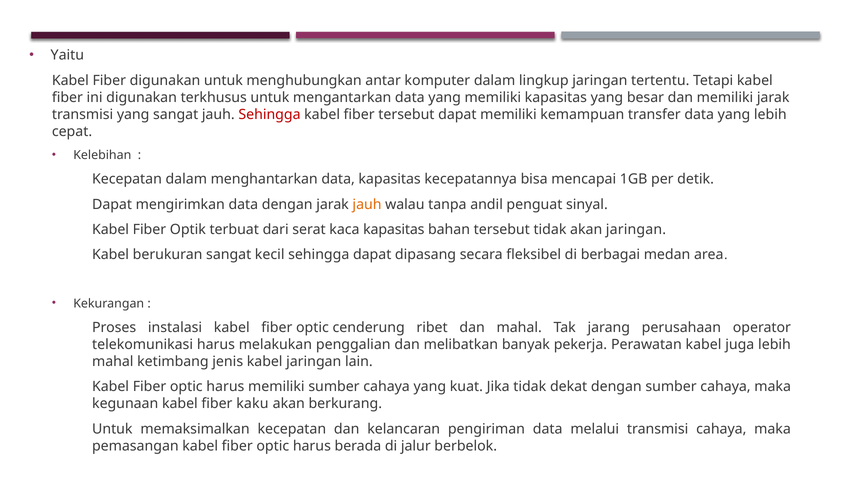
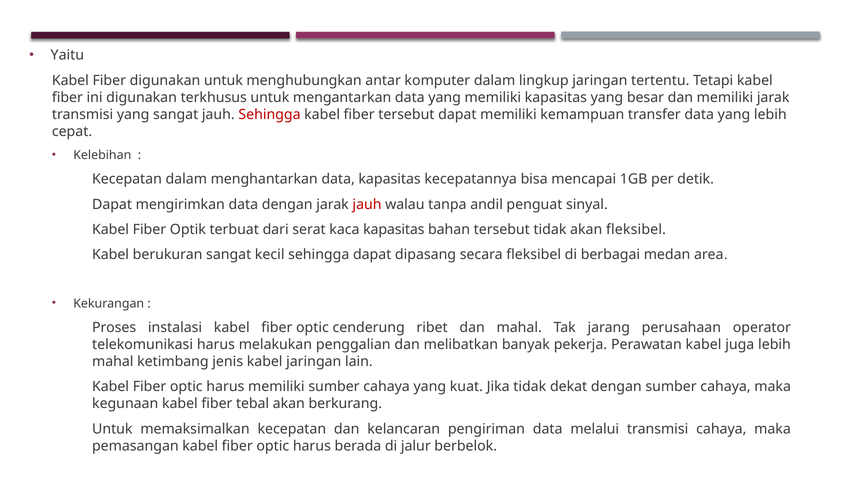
jauh colour: orange -> red (367, 205)
akan jaringan: jaringan -> fleksibel (636, 230)
kaku: kaku -> tebal (253, 404)
